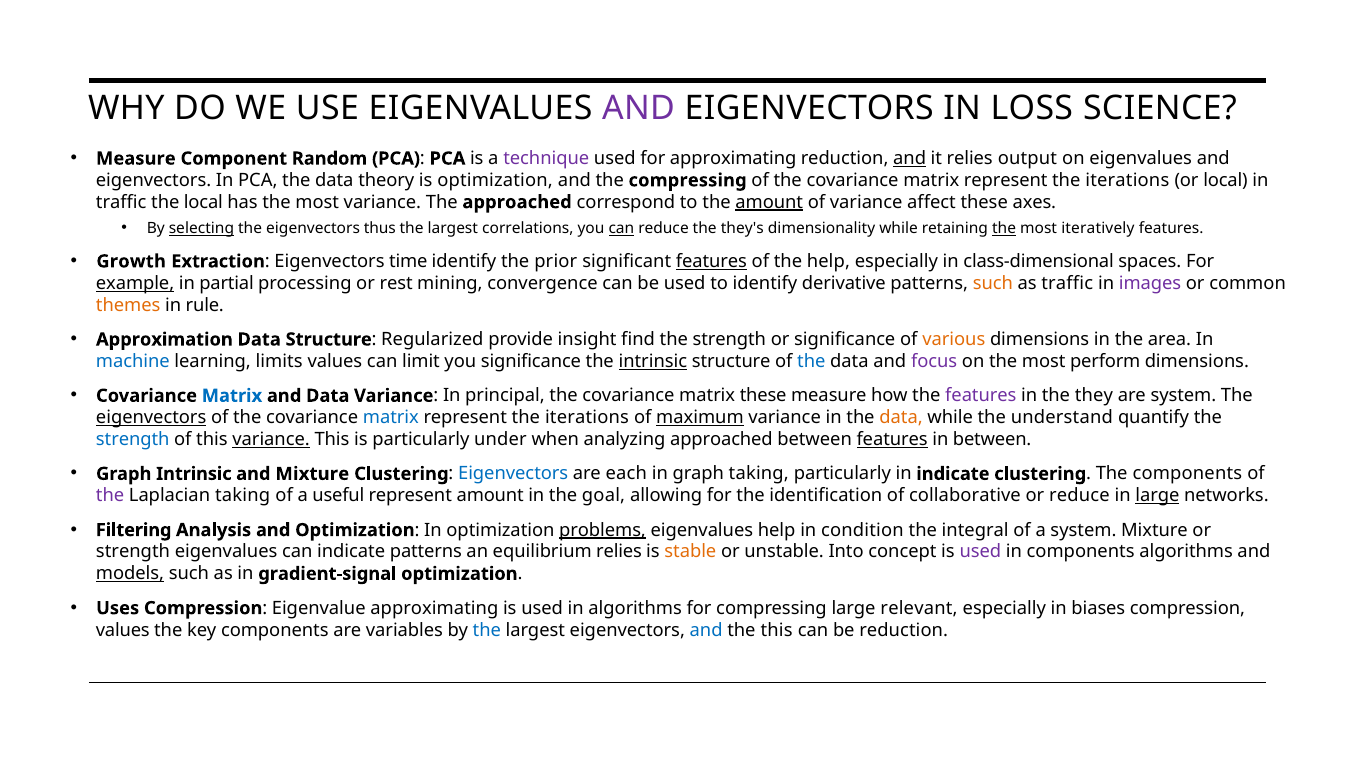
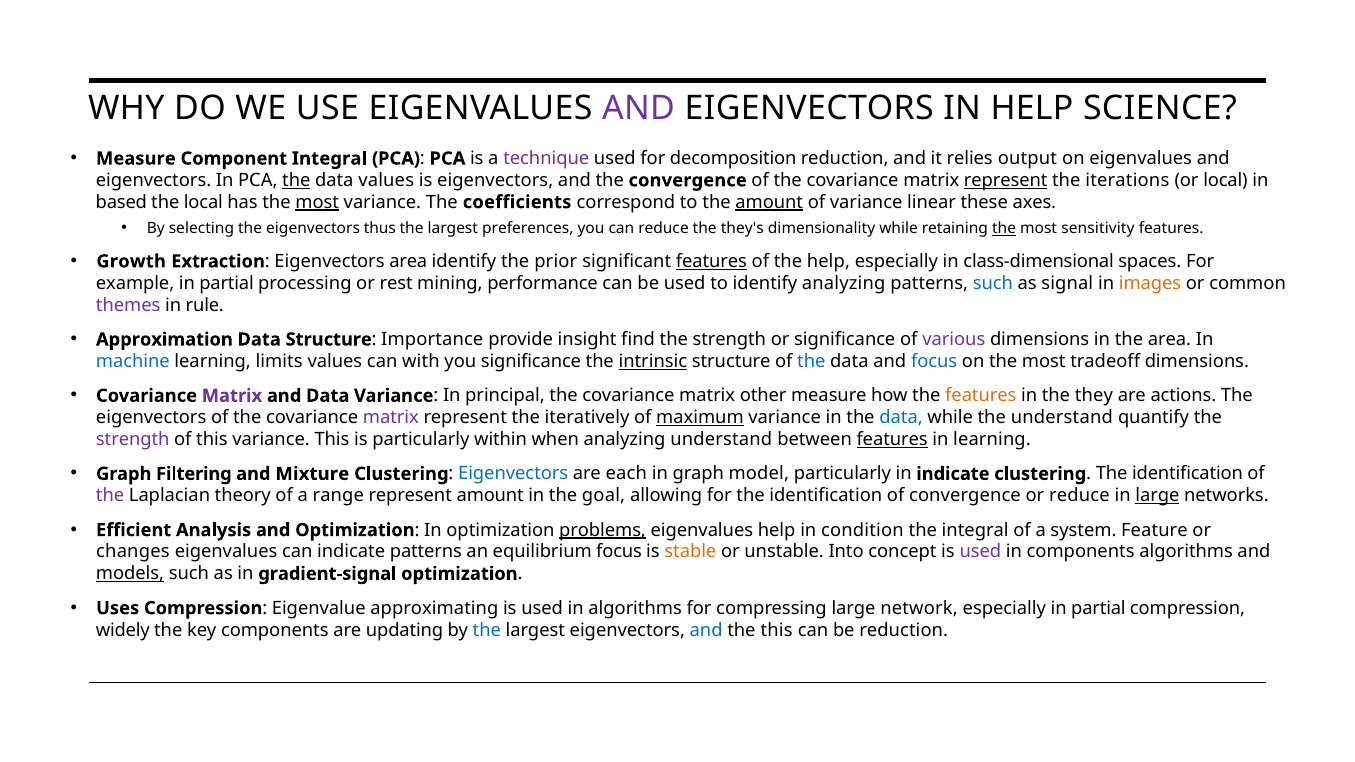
IN LOSS: LOSS -> HELP (1032, 109)
Component Random: Random -> Integral (329, 159)
for approximating: approximating -> decomposition (733, 159)
and underline: present -> none (910, 159)
the underline: none -> present (296, 180)
data theory: theory -> values (386, 180)
is optimization: optimization -> eigenvectors (495, 180)
the compressing: compressing -> convergence (688, 180)
represent underline: none -> present (1006, 180)
traffic: traffic -> based (121, 202)
most underline: none -> present (317, 202)
The approached: approached -> coefficients (517, 202)
affect: affect -> linear (932, 202)
selecting underline: present -> none (201, 228)
correlations: correlations -> preferences (528, 228)
can underline: present -> none (621, 228)
iteratively: iteratively -> sensitivity (1098, 228)
Eigenvectors time: time -> area (408, 261)
example underline: present -> none (135, 283)
convergence: convergence -> performance (543, 283)
identify derivative: derivative -> analyzing (844, 283)
such colour: orange -> blue (993, 283)
as traffic: traffic -> signal (1067, 283)
images colour: purple -> orange (1150, 283)
themes colour: orange -> purple (128, 305)
Regularized: Regularized -> Importance (432, 340)
various colour: orange -> purple (954, 340)
limit: limit -> with (421, 361)
focus colour: purple -> blue (934, 361)
perform: perform -> tradeoff (1105, 361)
Matrix colour: blue -> purple (232, 396)
matrix these: these -> other (763, 396)
features colour: purple -> orange (981, 396)
are system: system -> actions (1183, 396)
eigenvectors underline: present -> none (151, 418)
matrix colour: blue -> purple (391, 418)
iterations: iterations -> iteratively (587, 418)
data colour: orange -> blue (901, 418)
strength colour: blue -> purple (133, 439)
variance underline: present -> none (271, 439)
under: under -> within (501, 439)
analyzing approached: approached -> understand (721, 439)
in between: between -> learning (992, 439)
Graph Intrinsic: Intrinsic -> Filtering (194, 474)
graph taking: taking -> model (759, 474)
clustering The components: components -> identification (1188, 474)
Laplacian taking: taking -> theory (243, 496)
useful: useful -> range (338, 496)
of collaborative: collaborative -> convergence (965, 496)
Filtering: Filtering -> Efficient (134, 530)
system Mixture: Mixture -> Feature (1154, 530)
strength: strength -> changes (133, 552)
equilibrium relies: relies -> focus (619, 552)
relevant: relevant -> network (919, 608)
especially in biases: biases -> partial (1098, 608)
values: values -> widely (123, 630)
variables: variables -> updating (405, 630)
